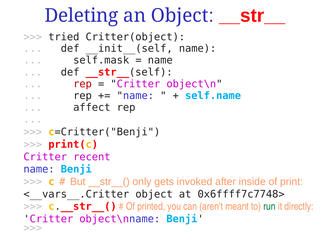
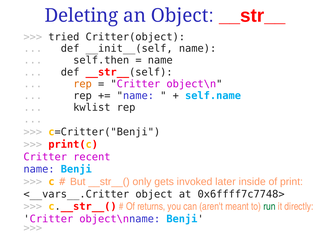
self.mask: self.mask -> self.then (101, 60)
rep colour: red -> orange (83, 84)
affect: affect -> kwlist (92, 107)
after: after -> later (225, 181)
printed: printed -> returns (151, 206)
